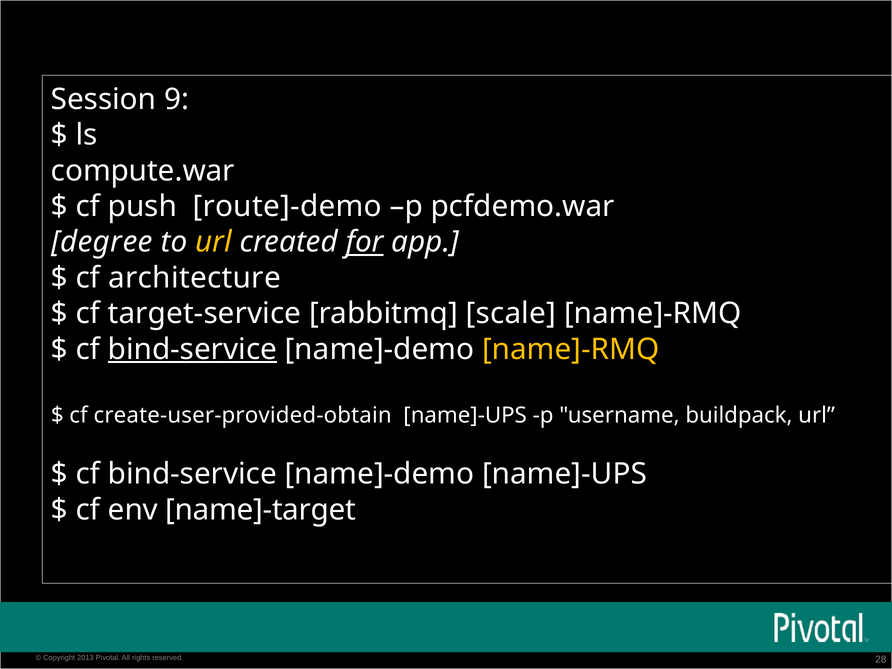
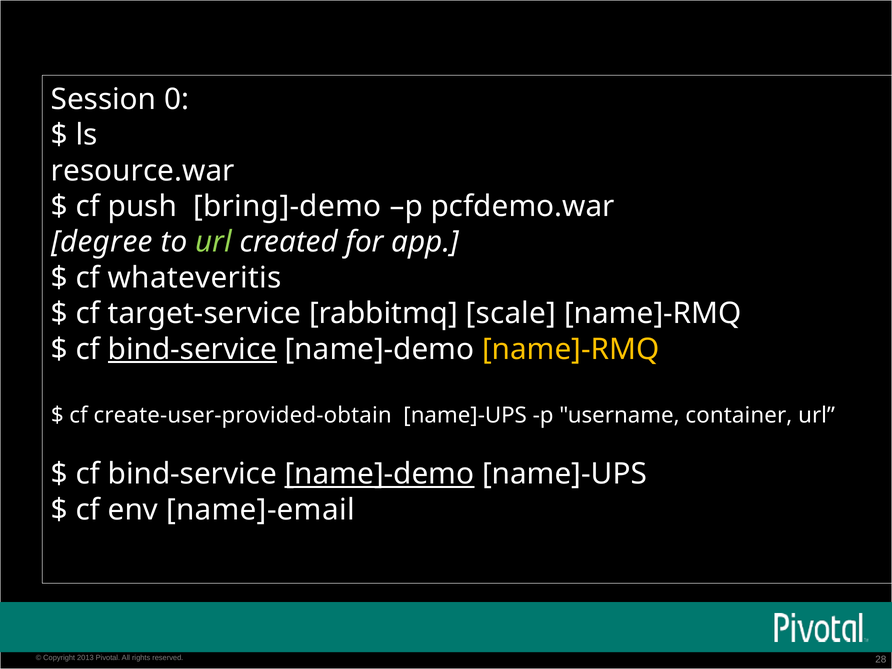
9: 9 -> 0 (177, 99)
compute.war: compute.war -> resource.war (143, 171)
route]-demo: route]-demo -> bring]-demo (287, 206)
url colour: yellow -> light green (214, 242)
for underline: present -> none (365, 242)
architecture: architecture -> whateveritis (195, 278)
buildpack: buildpack -> container (739, 416)
name]-demo underline: none -> present (379, 474)
name]-target: name]-target -> name]-email (260, 510)
